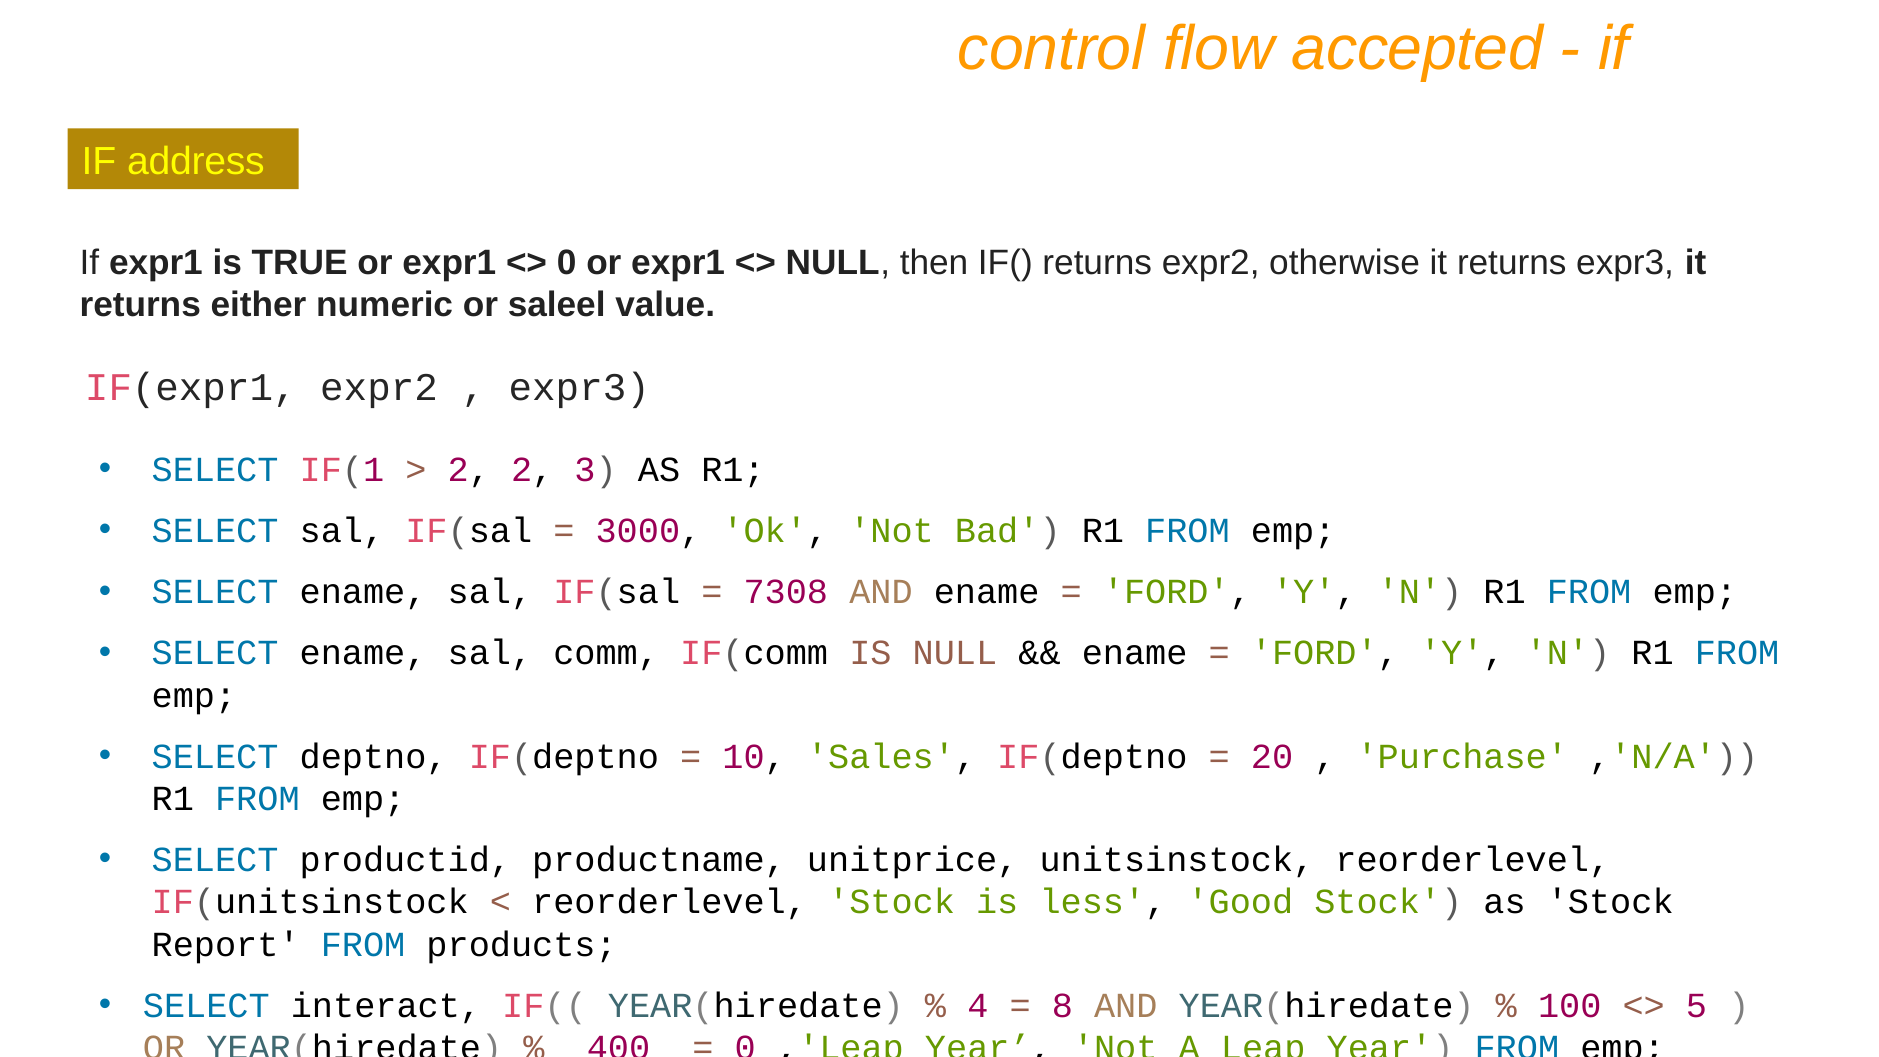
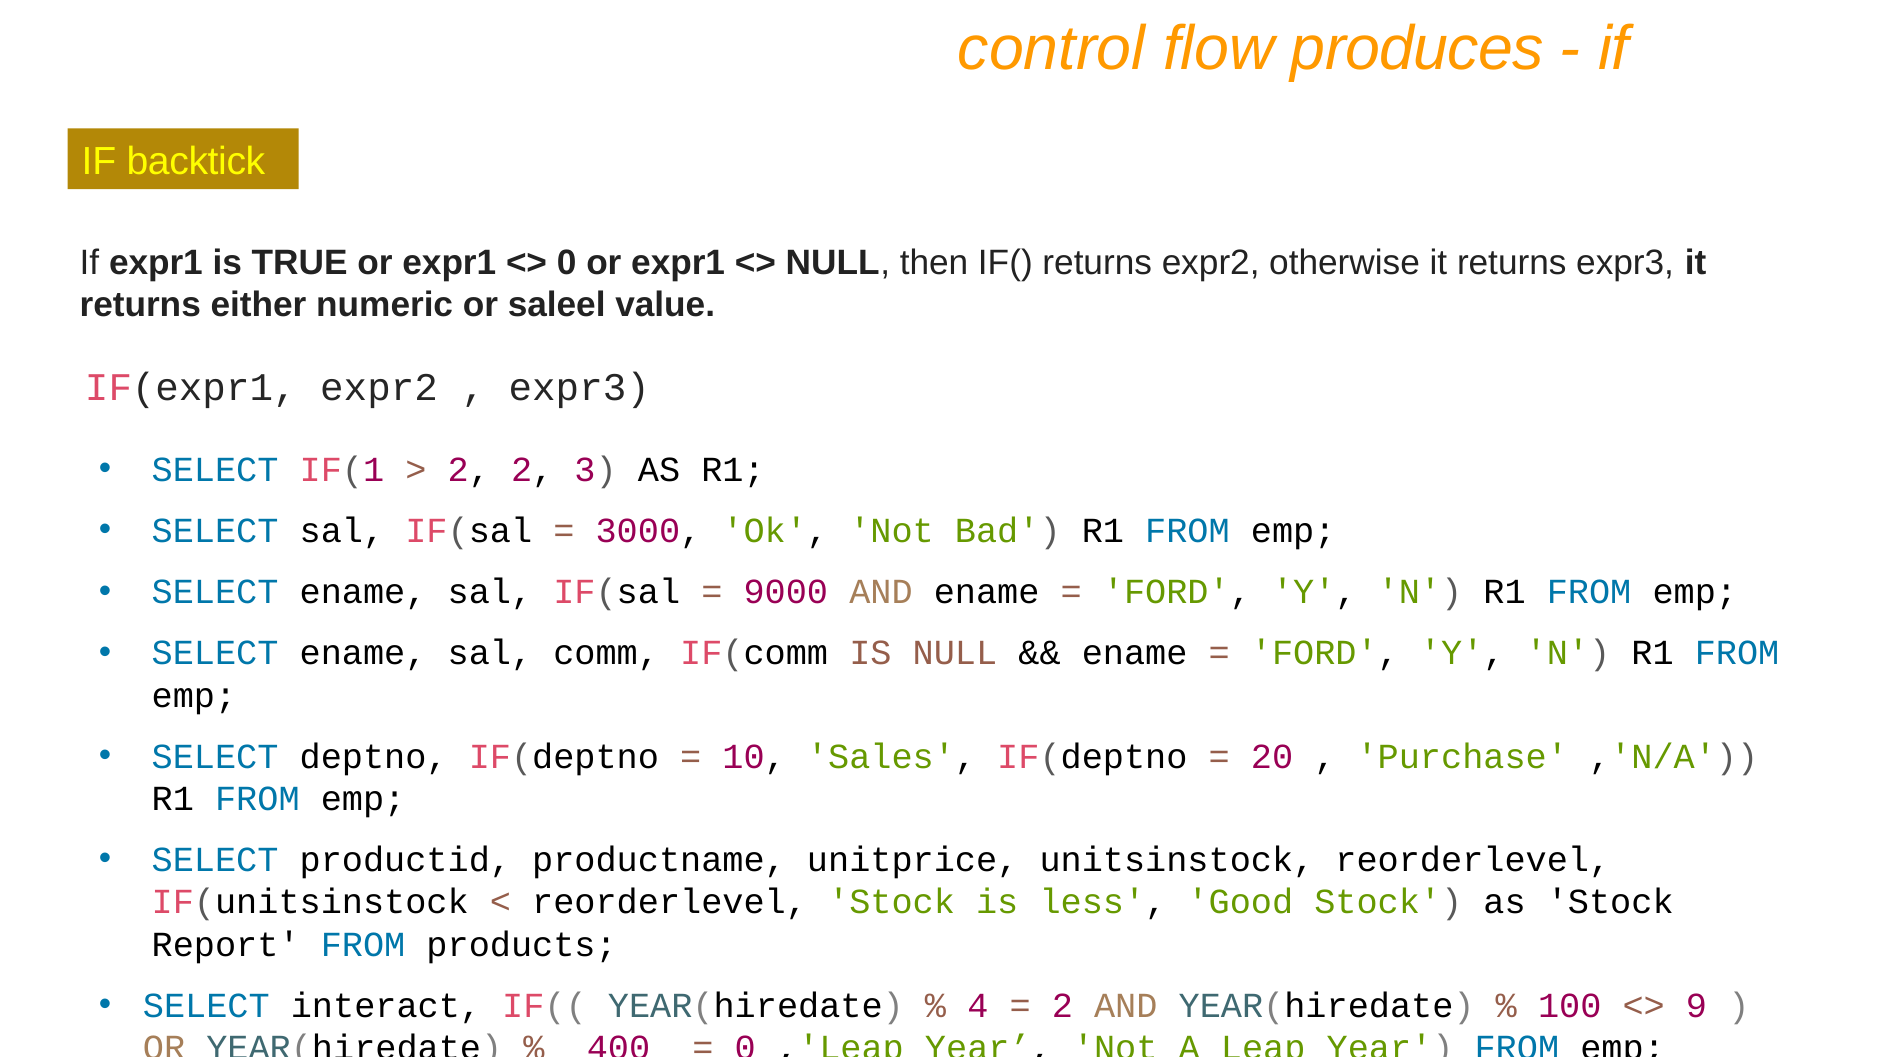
accepted: accepted -> produces (1417, 49)
address: address -> backtick (196, 162)
7308: 7308 -> 9000 (786, 592)
8: 8 -> 2 (1062, 1005)
5: 5 -> 9 (1697, 1005)
